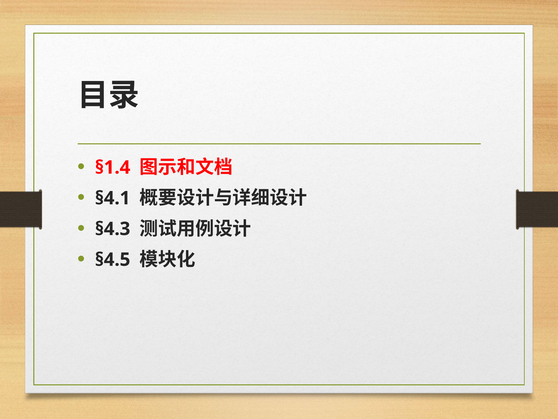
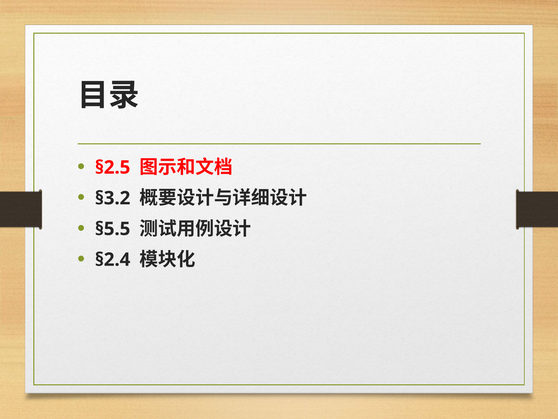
§1.4: §1.4 -> §2.5 (113, 167)
§4.1: §4.1 -> §3.2 (113, 198)
§4.3: §4.3 -> §5.5 (113, 229)
§4.5: §4.5 -> §2.4 (113, 259)
